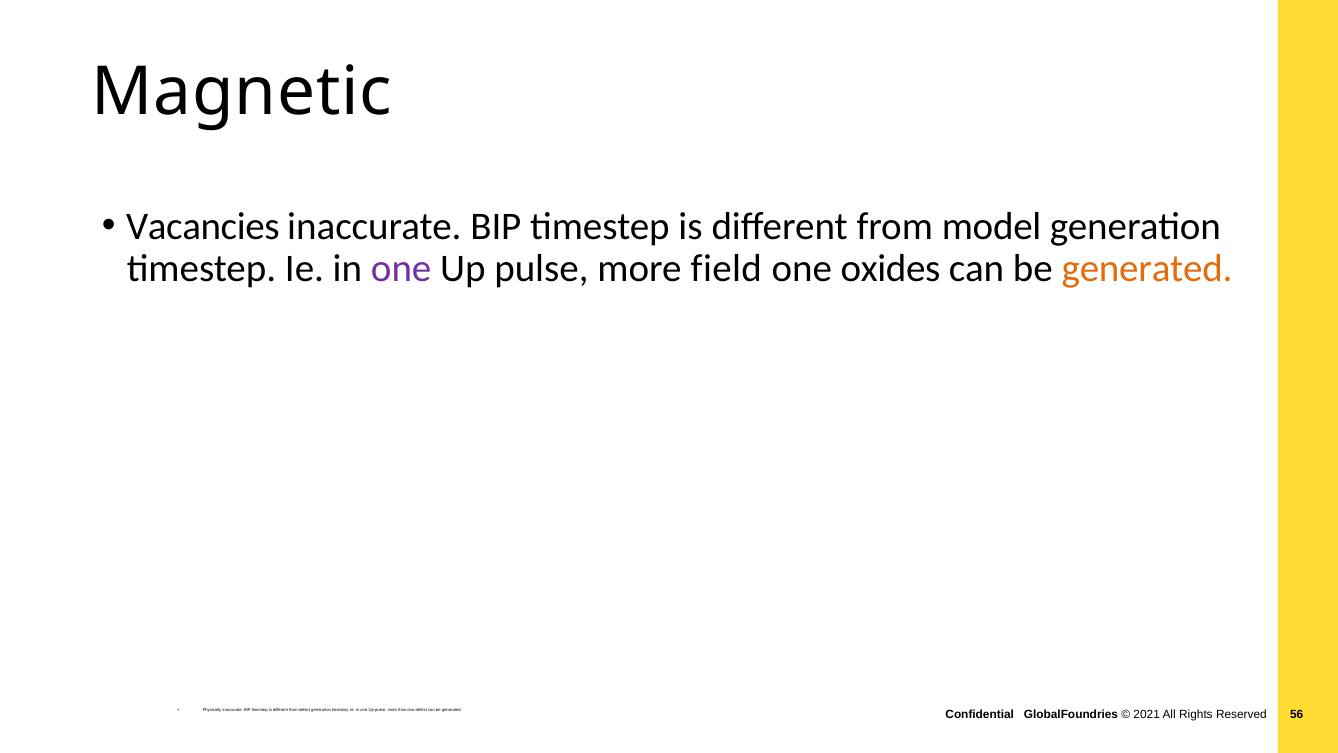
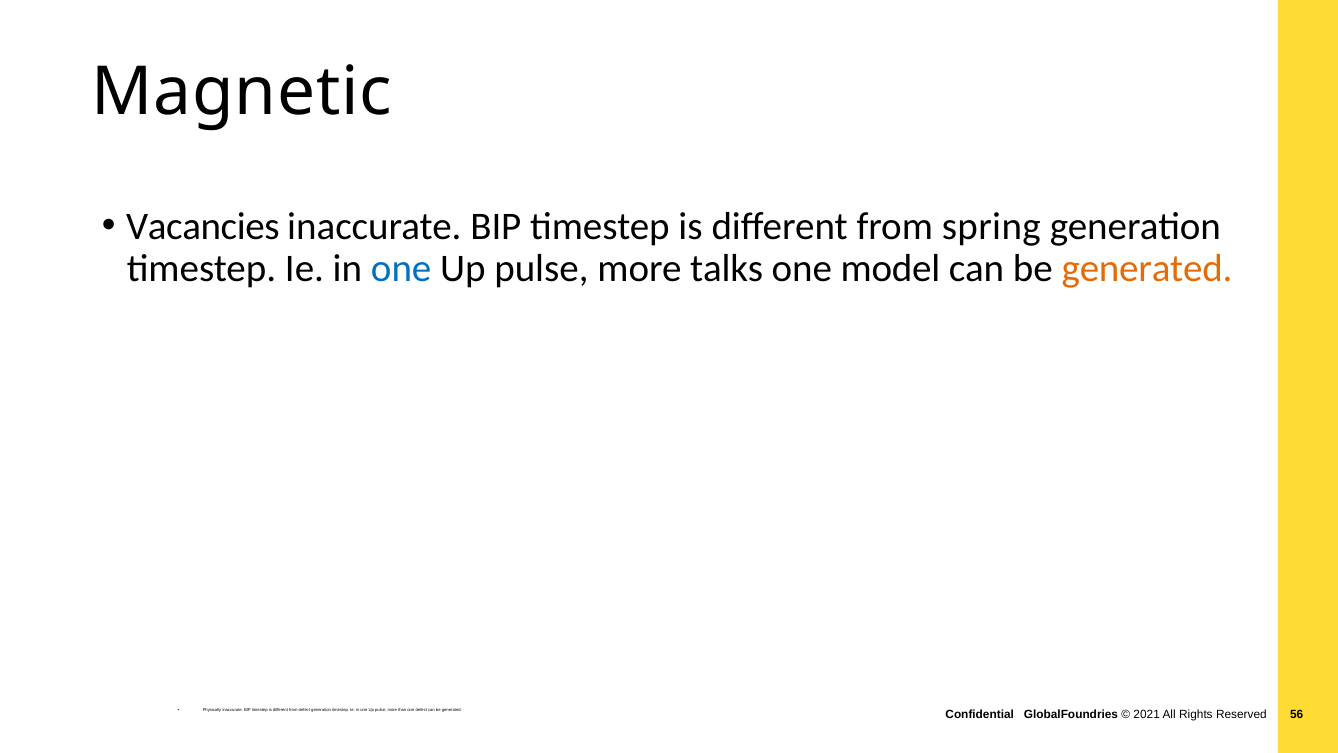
model: model -> spring (991, 226)
one colour: purple -> blue (401, 268)
field: field -> talks (727, 268)
oxides: oxides -> model (890, 268)
